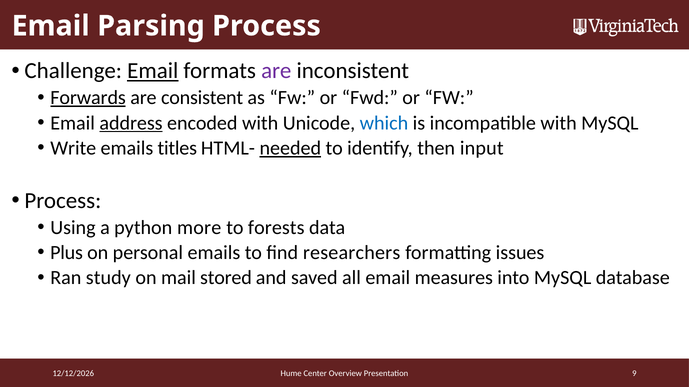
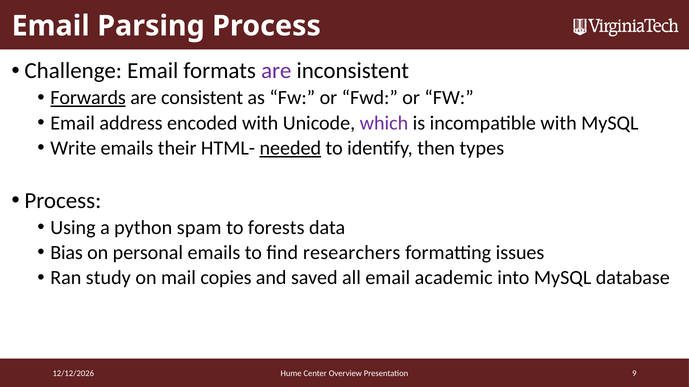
Email underline: present -> none (153, 71)
address underline: present -> none (131, 123)
which colour: blue -> purple (384, 123)
titles: titles -> their (177, 148)
input: input -> types (482, 148)
more: more -> spam (199, 228)
Plus: Plus -> Bias (67, 253)
stored: stored -> copies (226, 278)
measures: measures -> academic (454, 278)
